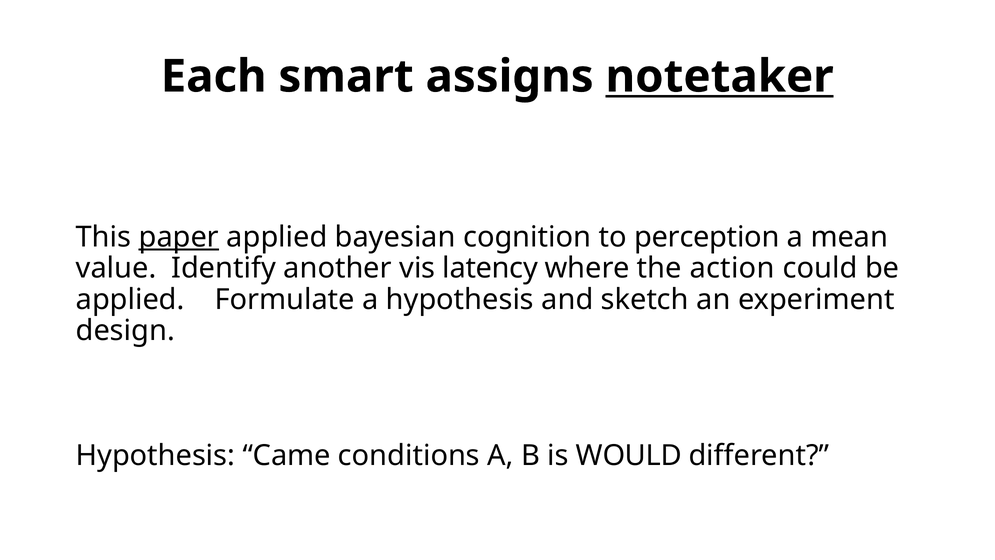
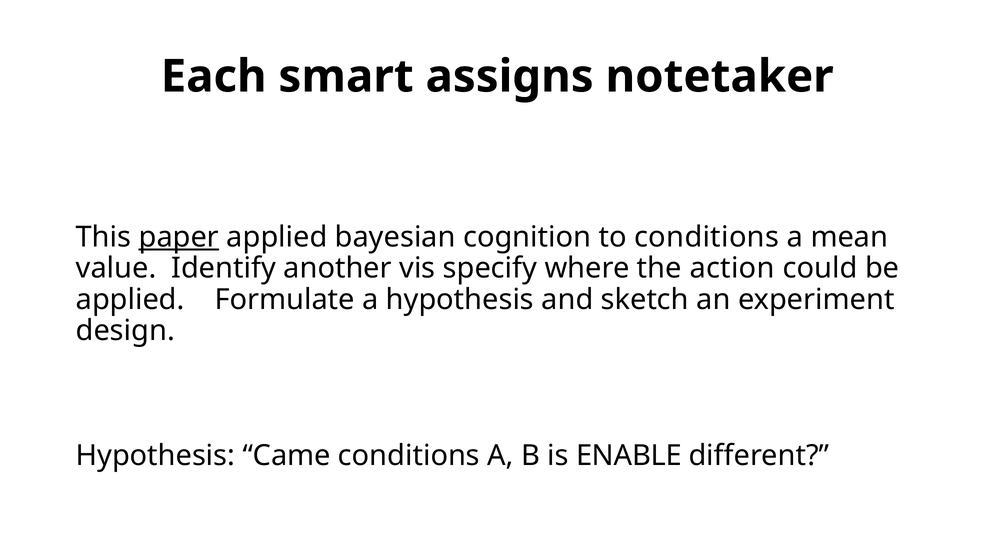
notetaker underline: present -> none (720, 76)
to perception: perception -> conditions (707, 237)
latency: latency -> specify (490, 268)
WOULD: WOULD -> ENABLE (629, 456)
